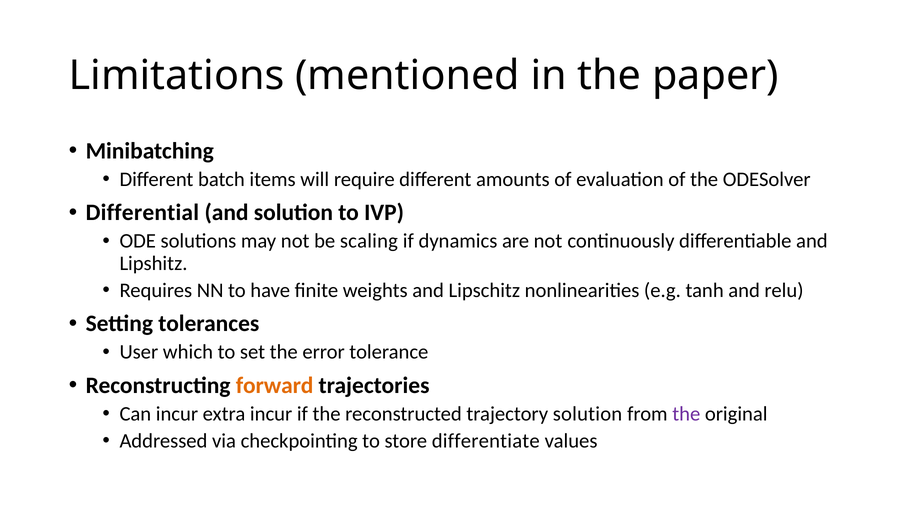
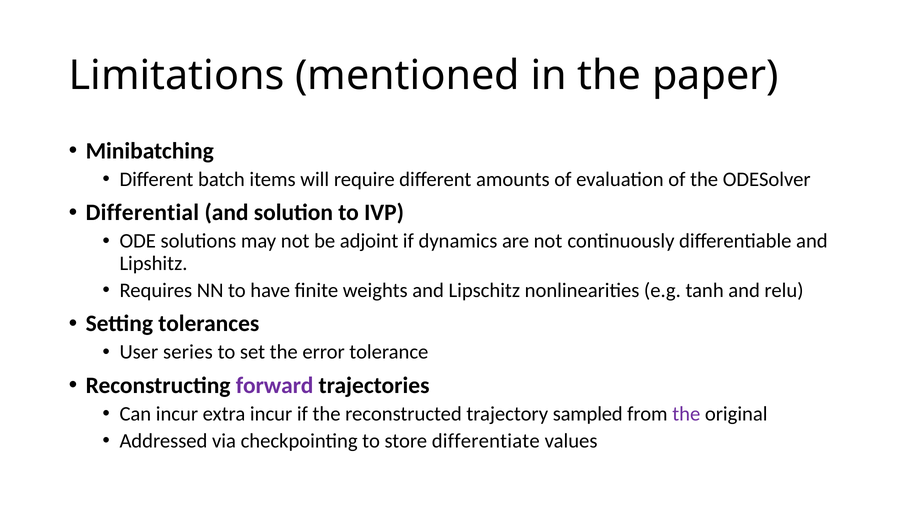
scaling: scaling -> adjoint (369, 241)
which: which -> series (188, 352)
forward colour: orange -> purple (275, 386)
trajectory solution: solution -> sampled (588, 414)
